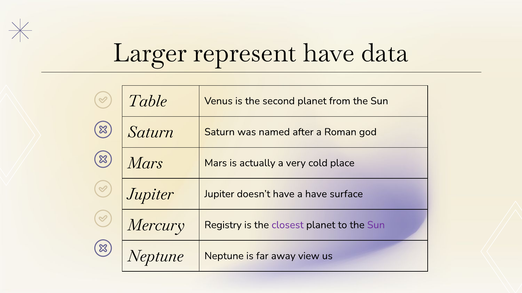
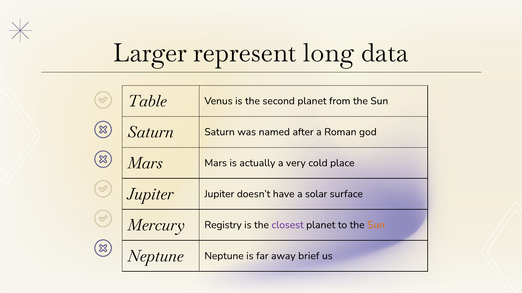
represent have: have -> long (329, 53)
a have: have -> solar (316, 194)
Sun colour: purple -> orange (376, 225)
view: view -> brief (309, 256)
